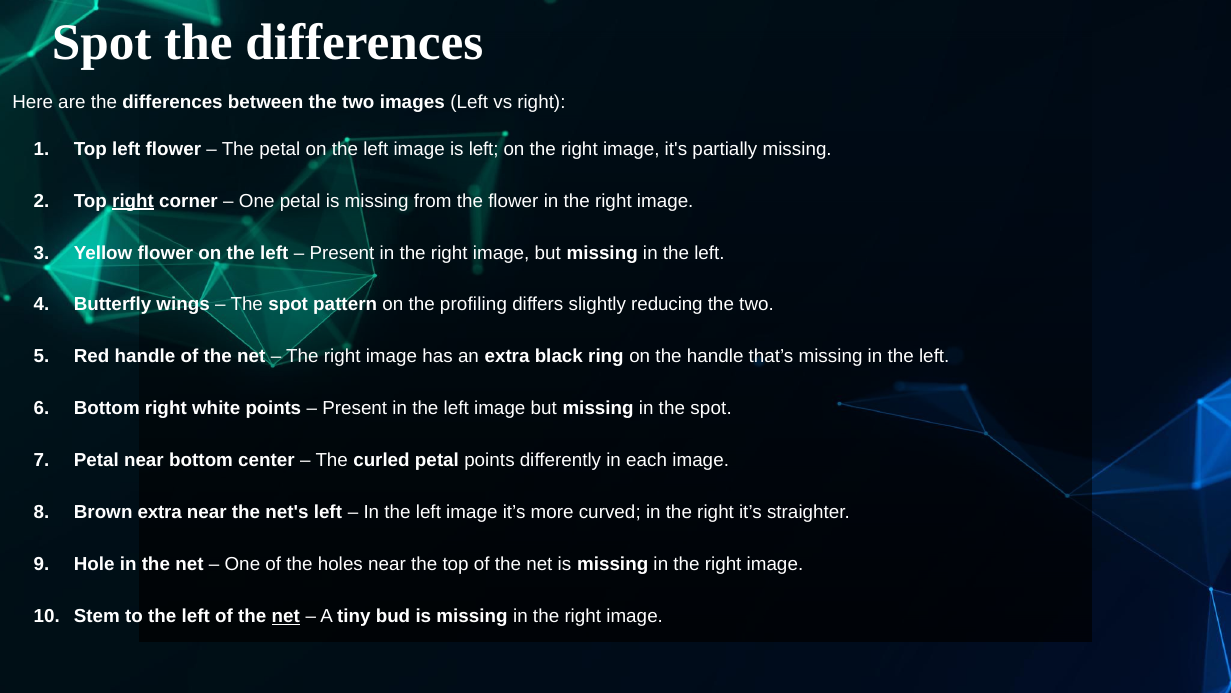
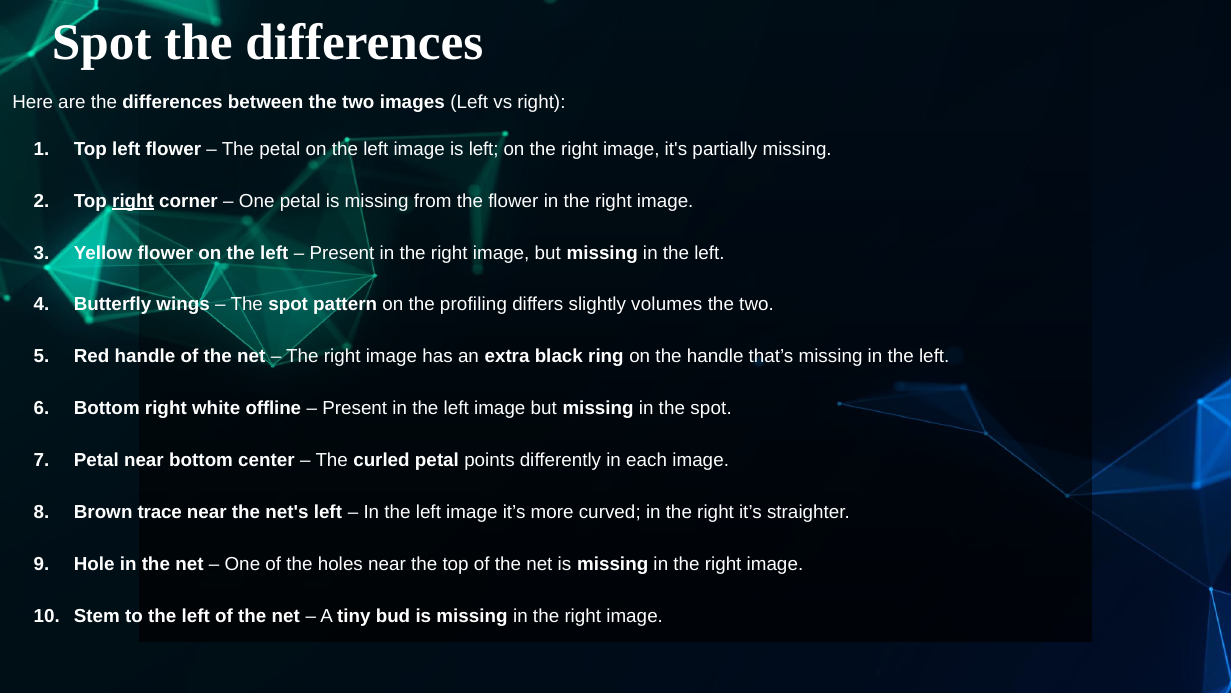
reducing: reducing -> volumes (667, 304)
white points: points -> offline (273, 408)
Brown extra: extra -> trace (160, 512)
net underline: present -> none (286, 616)
